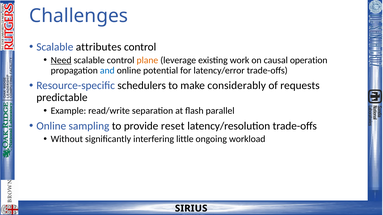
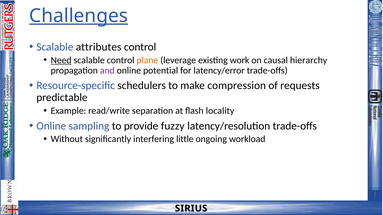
Challenges underline: none -> present (79, 16)
operation: operation -> hierarchy (309, 60)
and colour: blue -> purple (107, 71)
considerably: considerably -> compression (237, 86)
parallel: parallel -> locality (220, 111)
reset: reset -> fuzzy (173, 126)
